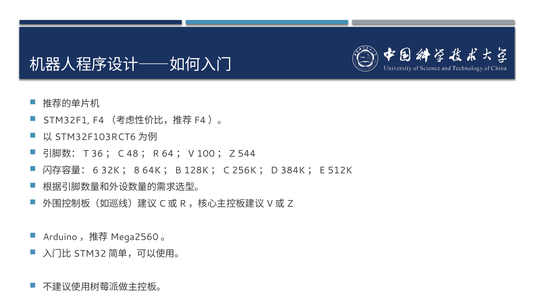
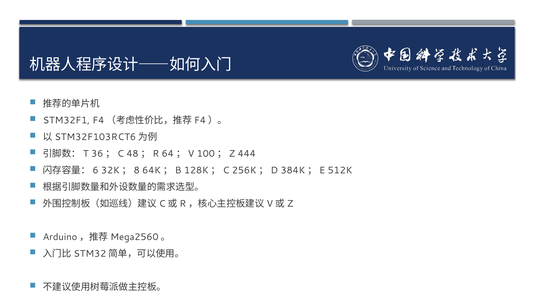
544: 544 -> 444 (247, 154)
